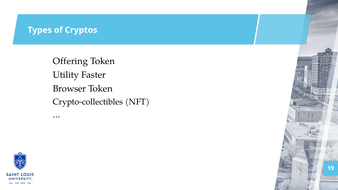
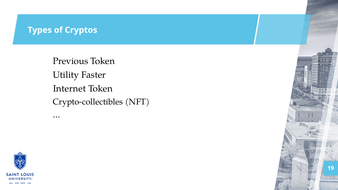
Offering: Offering -> Previous (71, 61)
Browser: Browser -> Internet (69, 89)
